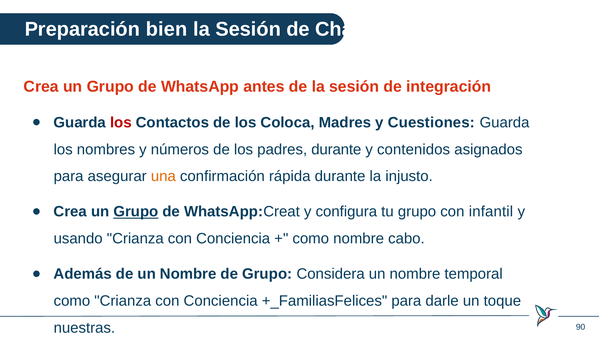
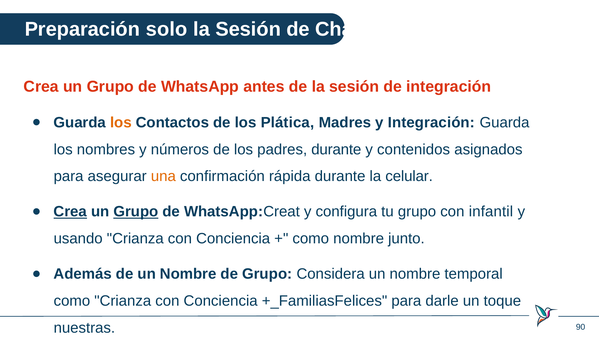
bien: bien -> solo (167, 29)
los colour: red -> orange (121, 122)
Coloca: Coloca -> Plática (287, 122)
y Cuestiones: Cuestiones -> Integración (431, 122)
injusto: injusto -> celular (409, 176)
Crea underline: none -> present (70, 212)
cabo: cabo -> junto (406, 239)
